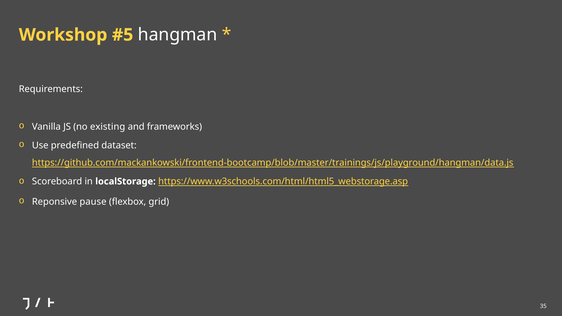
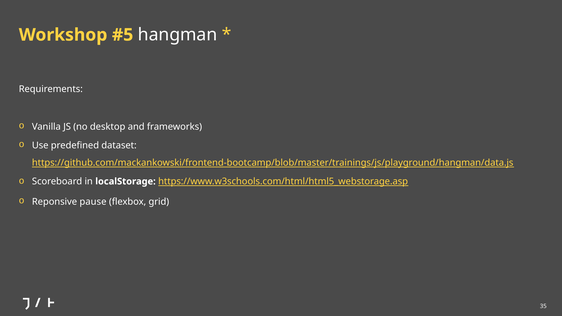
existing: existing -> desktop (108, 127)
